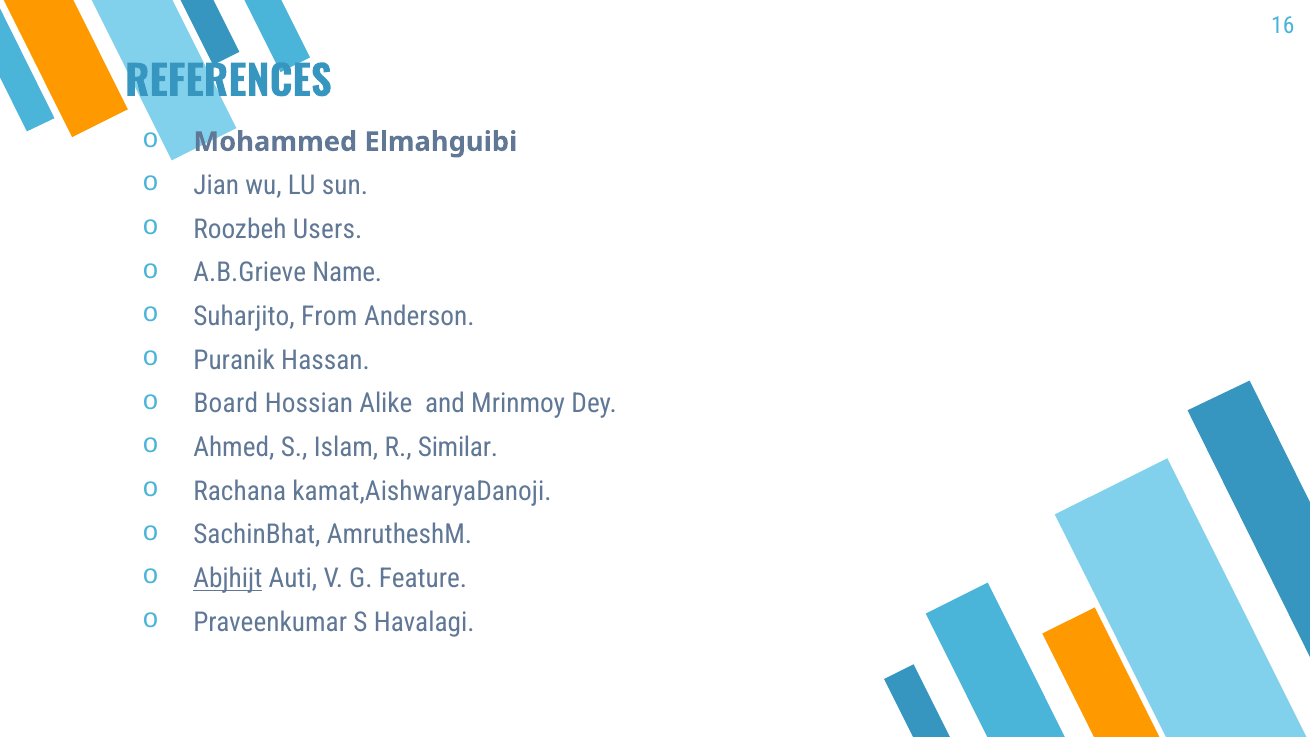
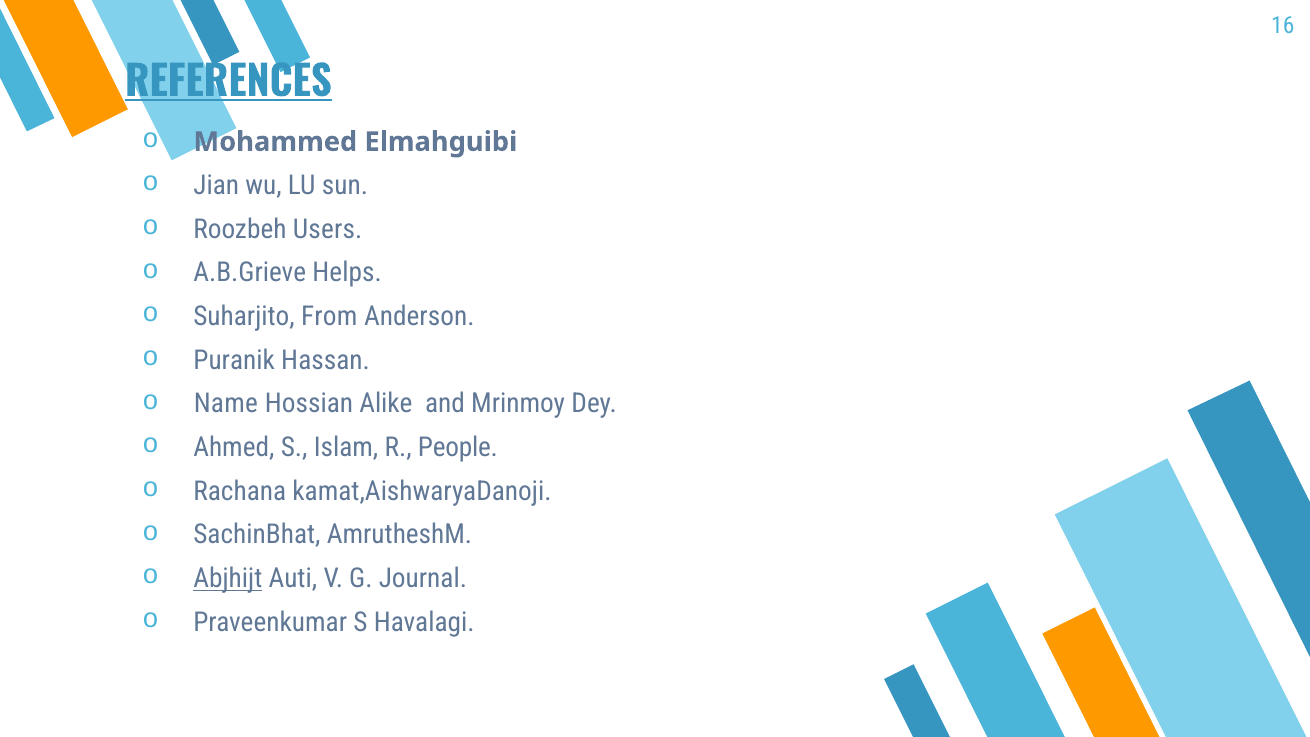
REFERENCES underline: none -> present (228, 82)
Name: Name -> Helps (347, 273)
Board: Board -> Name (226, 404)
Similar: Similar -> People (458, 448)
Feature: Feature -> Journal (423, 579)
